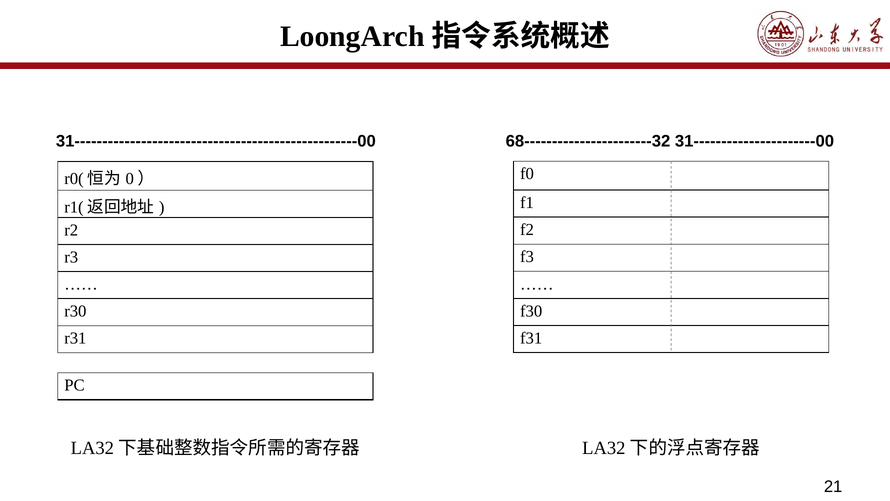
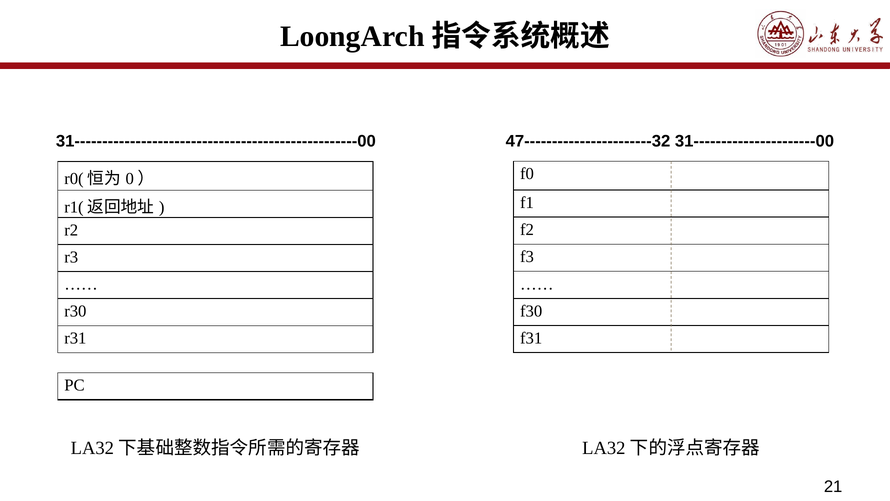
68-----------------------32: 68-----------------------32 -> 47-----------------------32 (588, 141)
